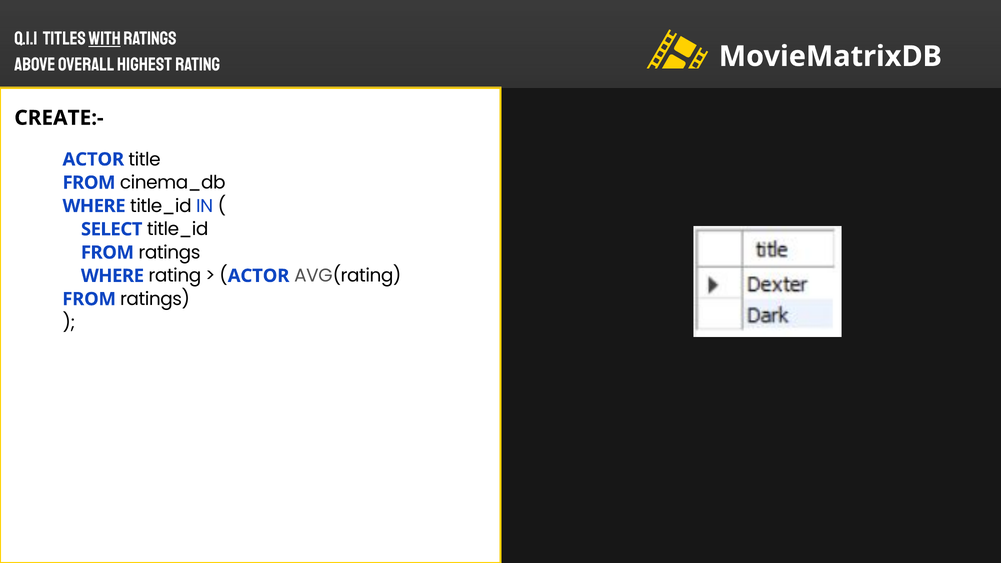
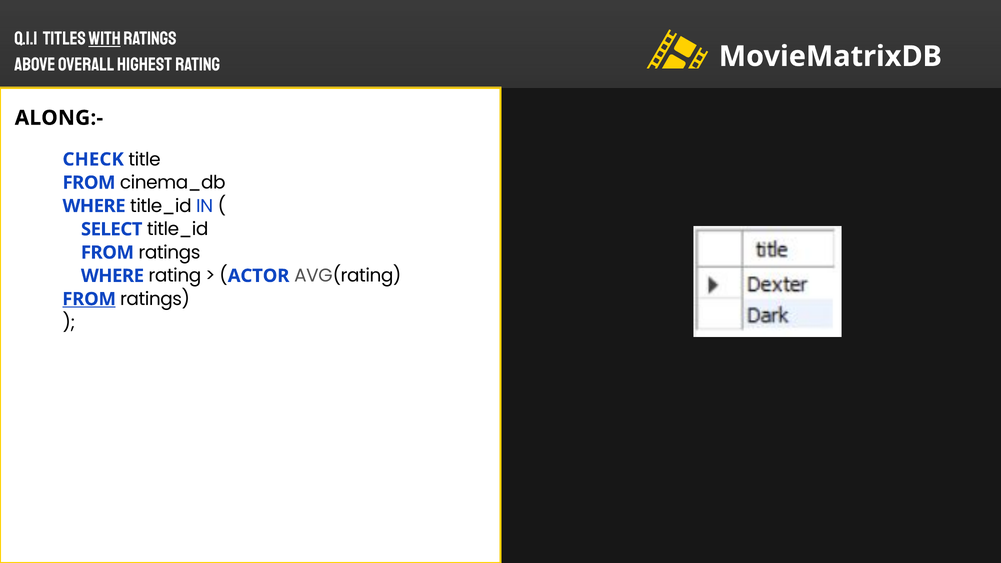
CREATE:-: CREATE:- -> ALONG:- (59, 118)
ACTOR: ACTOR -> CHECK (93, 159)
FROM underline: none -> present (89, 299)
